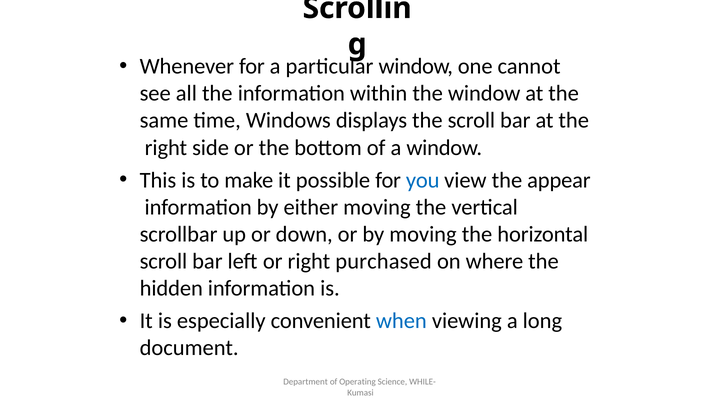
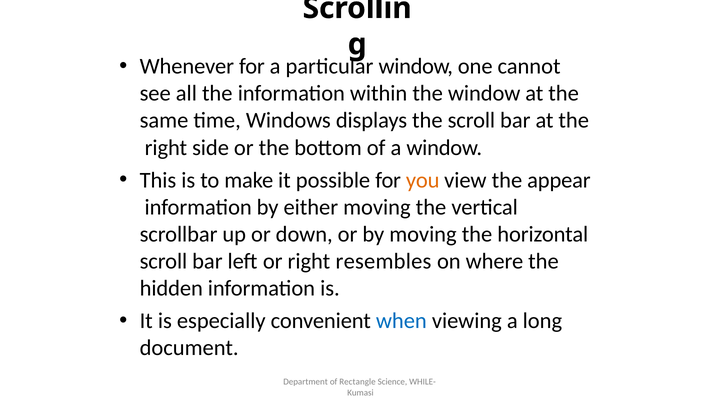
you colour: blue -> orange (423, 180)
purchased: purchased -> resembles (383, 261)
Operating: Operating -> Rectangle (357, 381)
